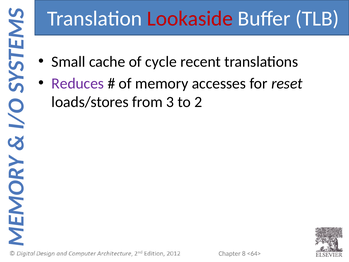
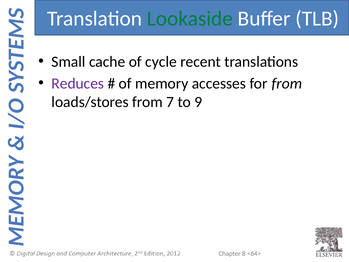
Lookaside colour: red -> green (190, 19)
for reset: reset -> from (287, 83)
3: 3 -> 7 (170, 102)
2: 2 -> 9 (198, 102)
